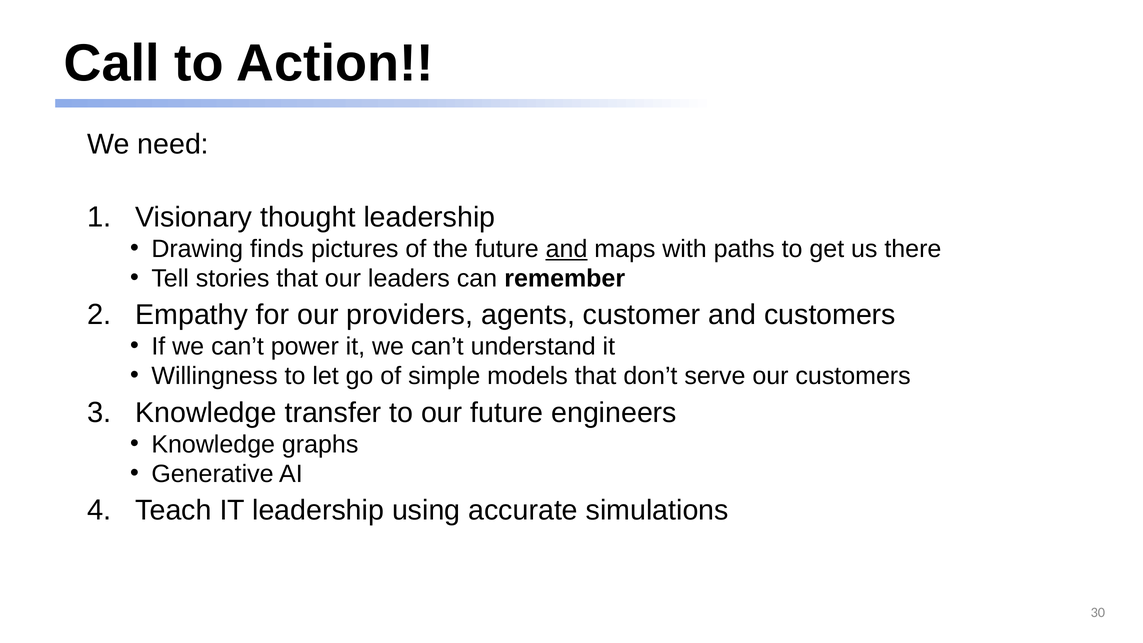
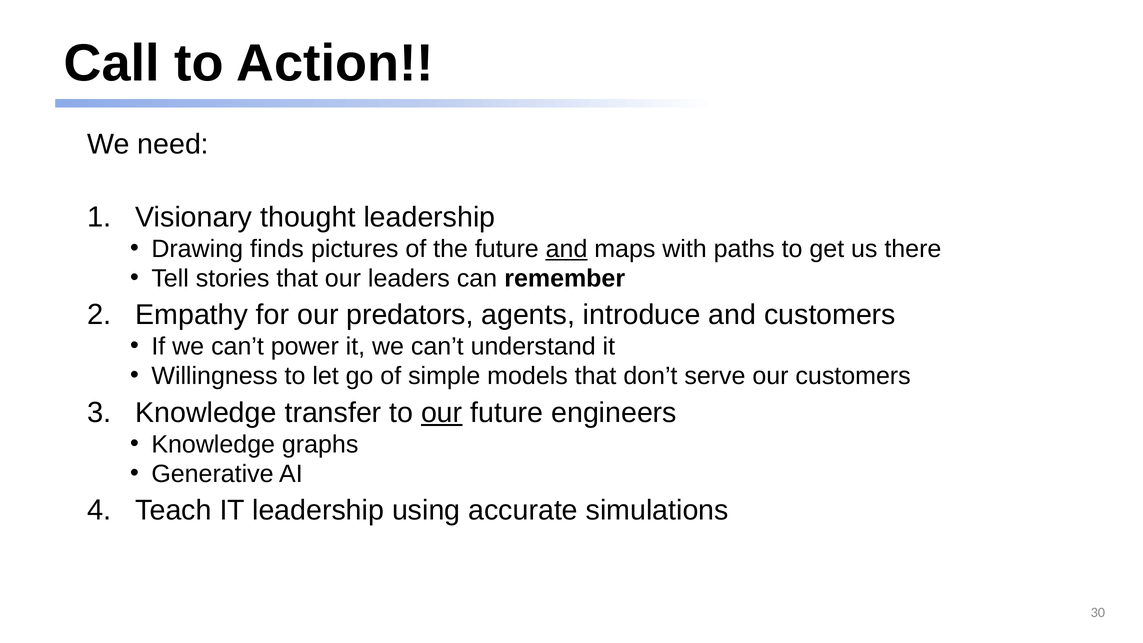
providers: providers -> predators (410, 315)
customer: customer -> introduce (642, 315)
our underline: none -> present (442, 413)
